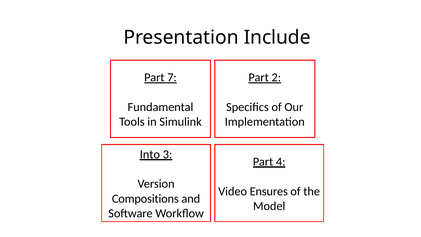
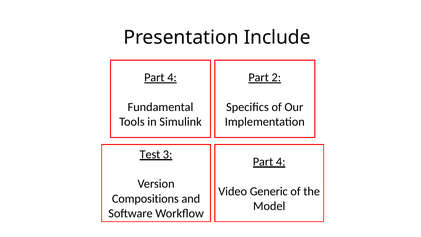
7: 7 -> 4 (172, 77)
Into: Into -> Test (150, 154)
Ensures: Ensures -> Generic (269, 191)
